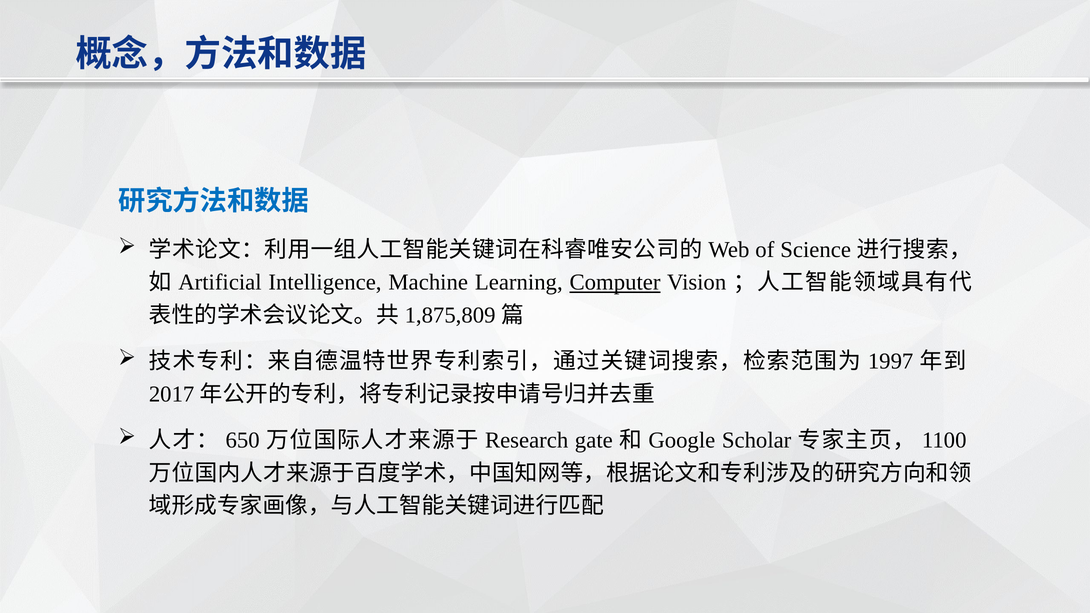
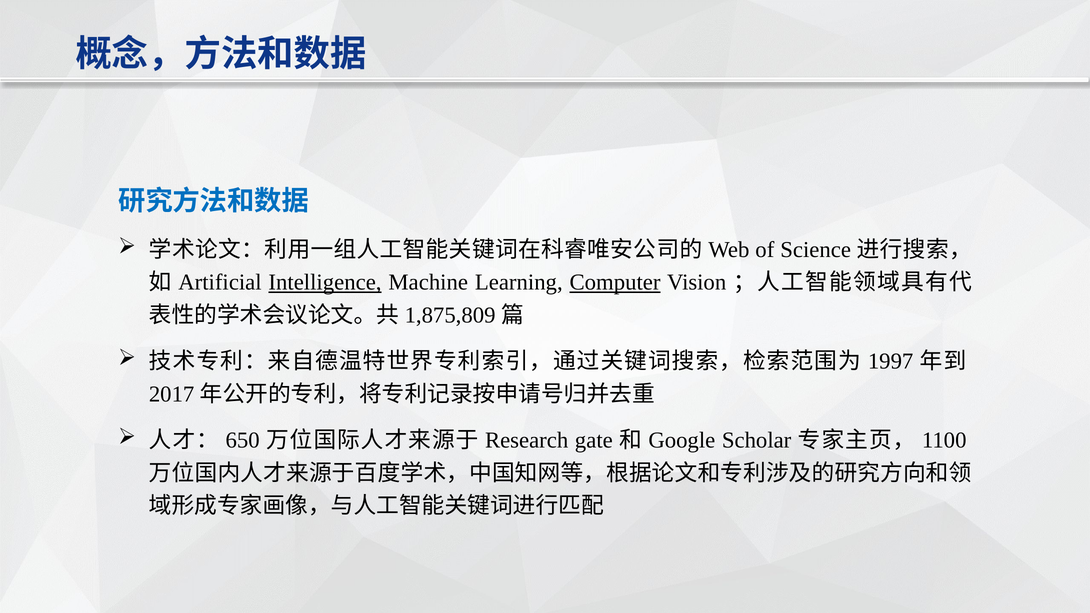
Intelligence underline: none -> present (325, 283)
